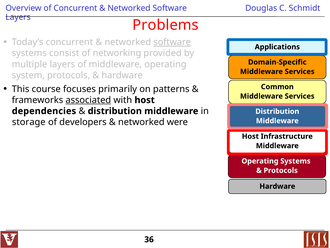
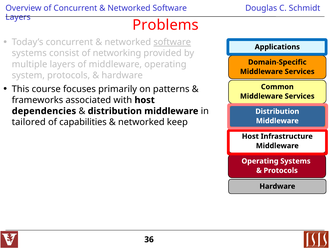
associated underline: present -> none (88, 100)
storage: storage -> tailored (29, 122)
developers: developers -> capabilities (83, 122)
were: were -> keep (177, 122)
